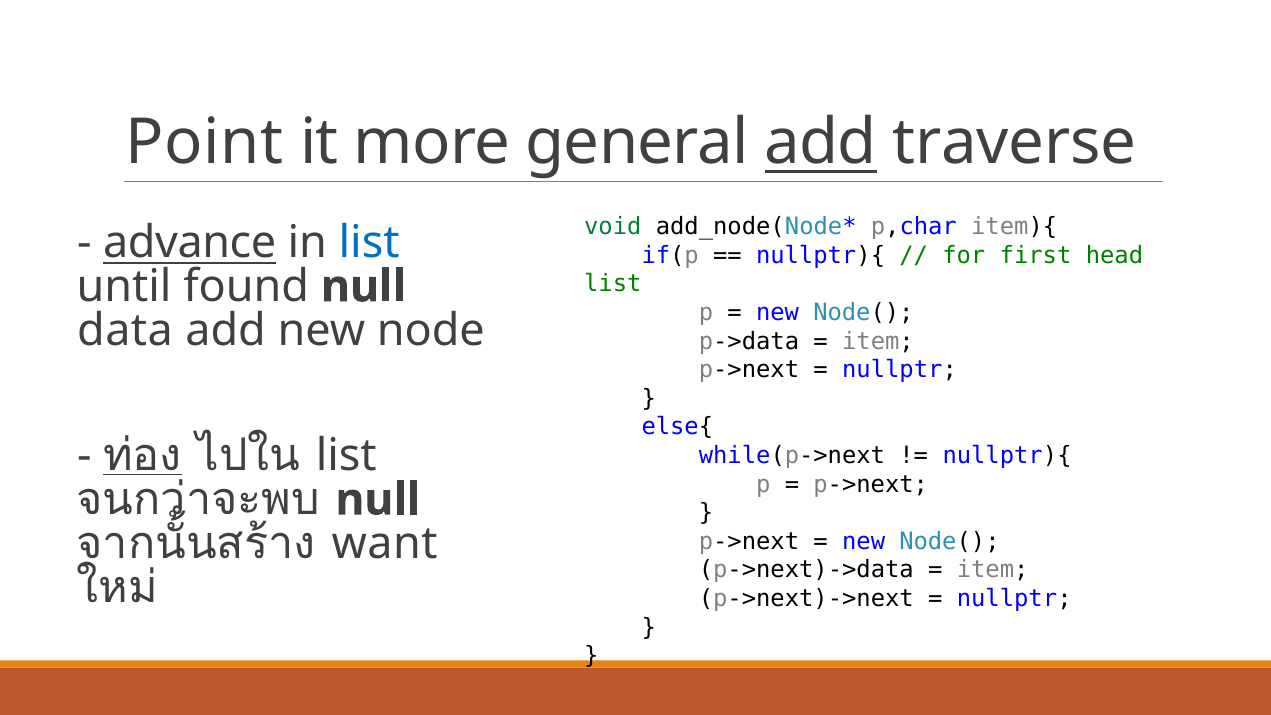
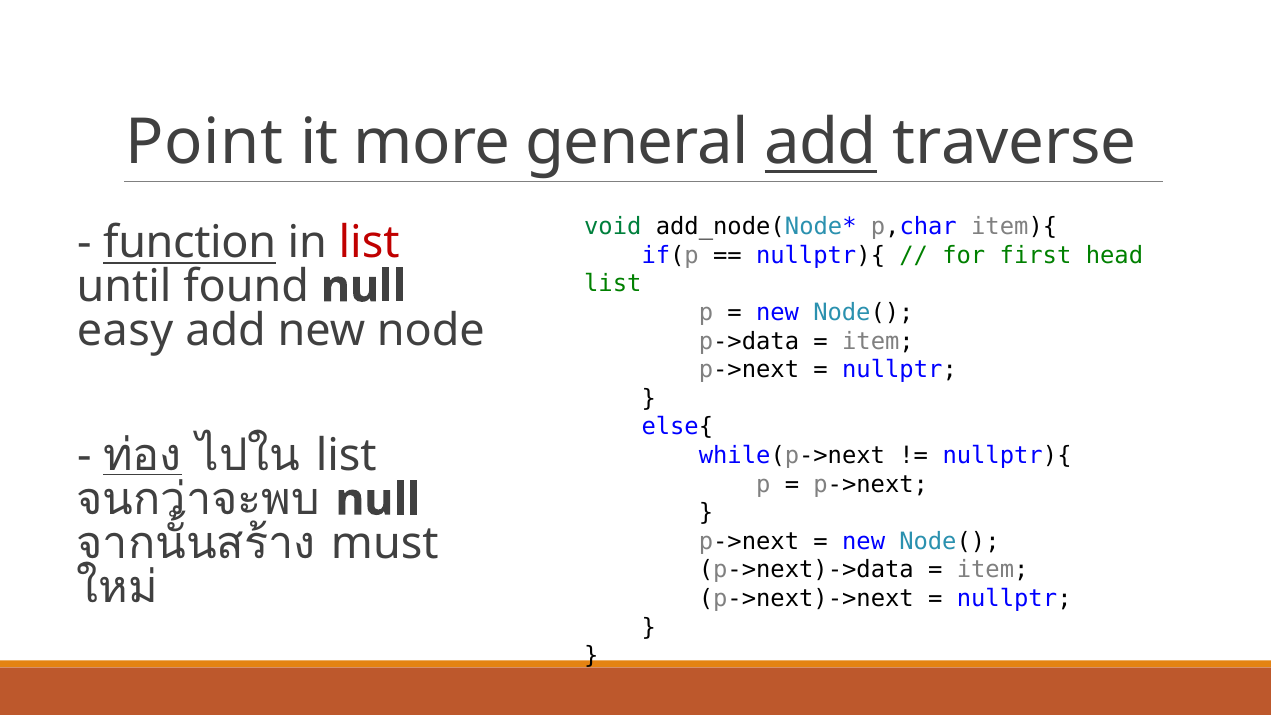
advance: advance -> function (190, 243)
list colour: blue -> red (369, 243)
data: data -> easy (125, 330)
want: want -> must (385, 543)
